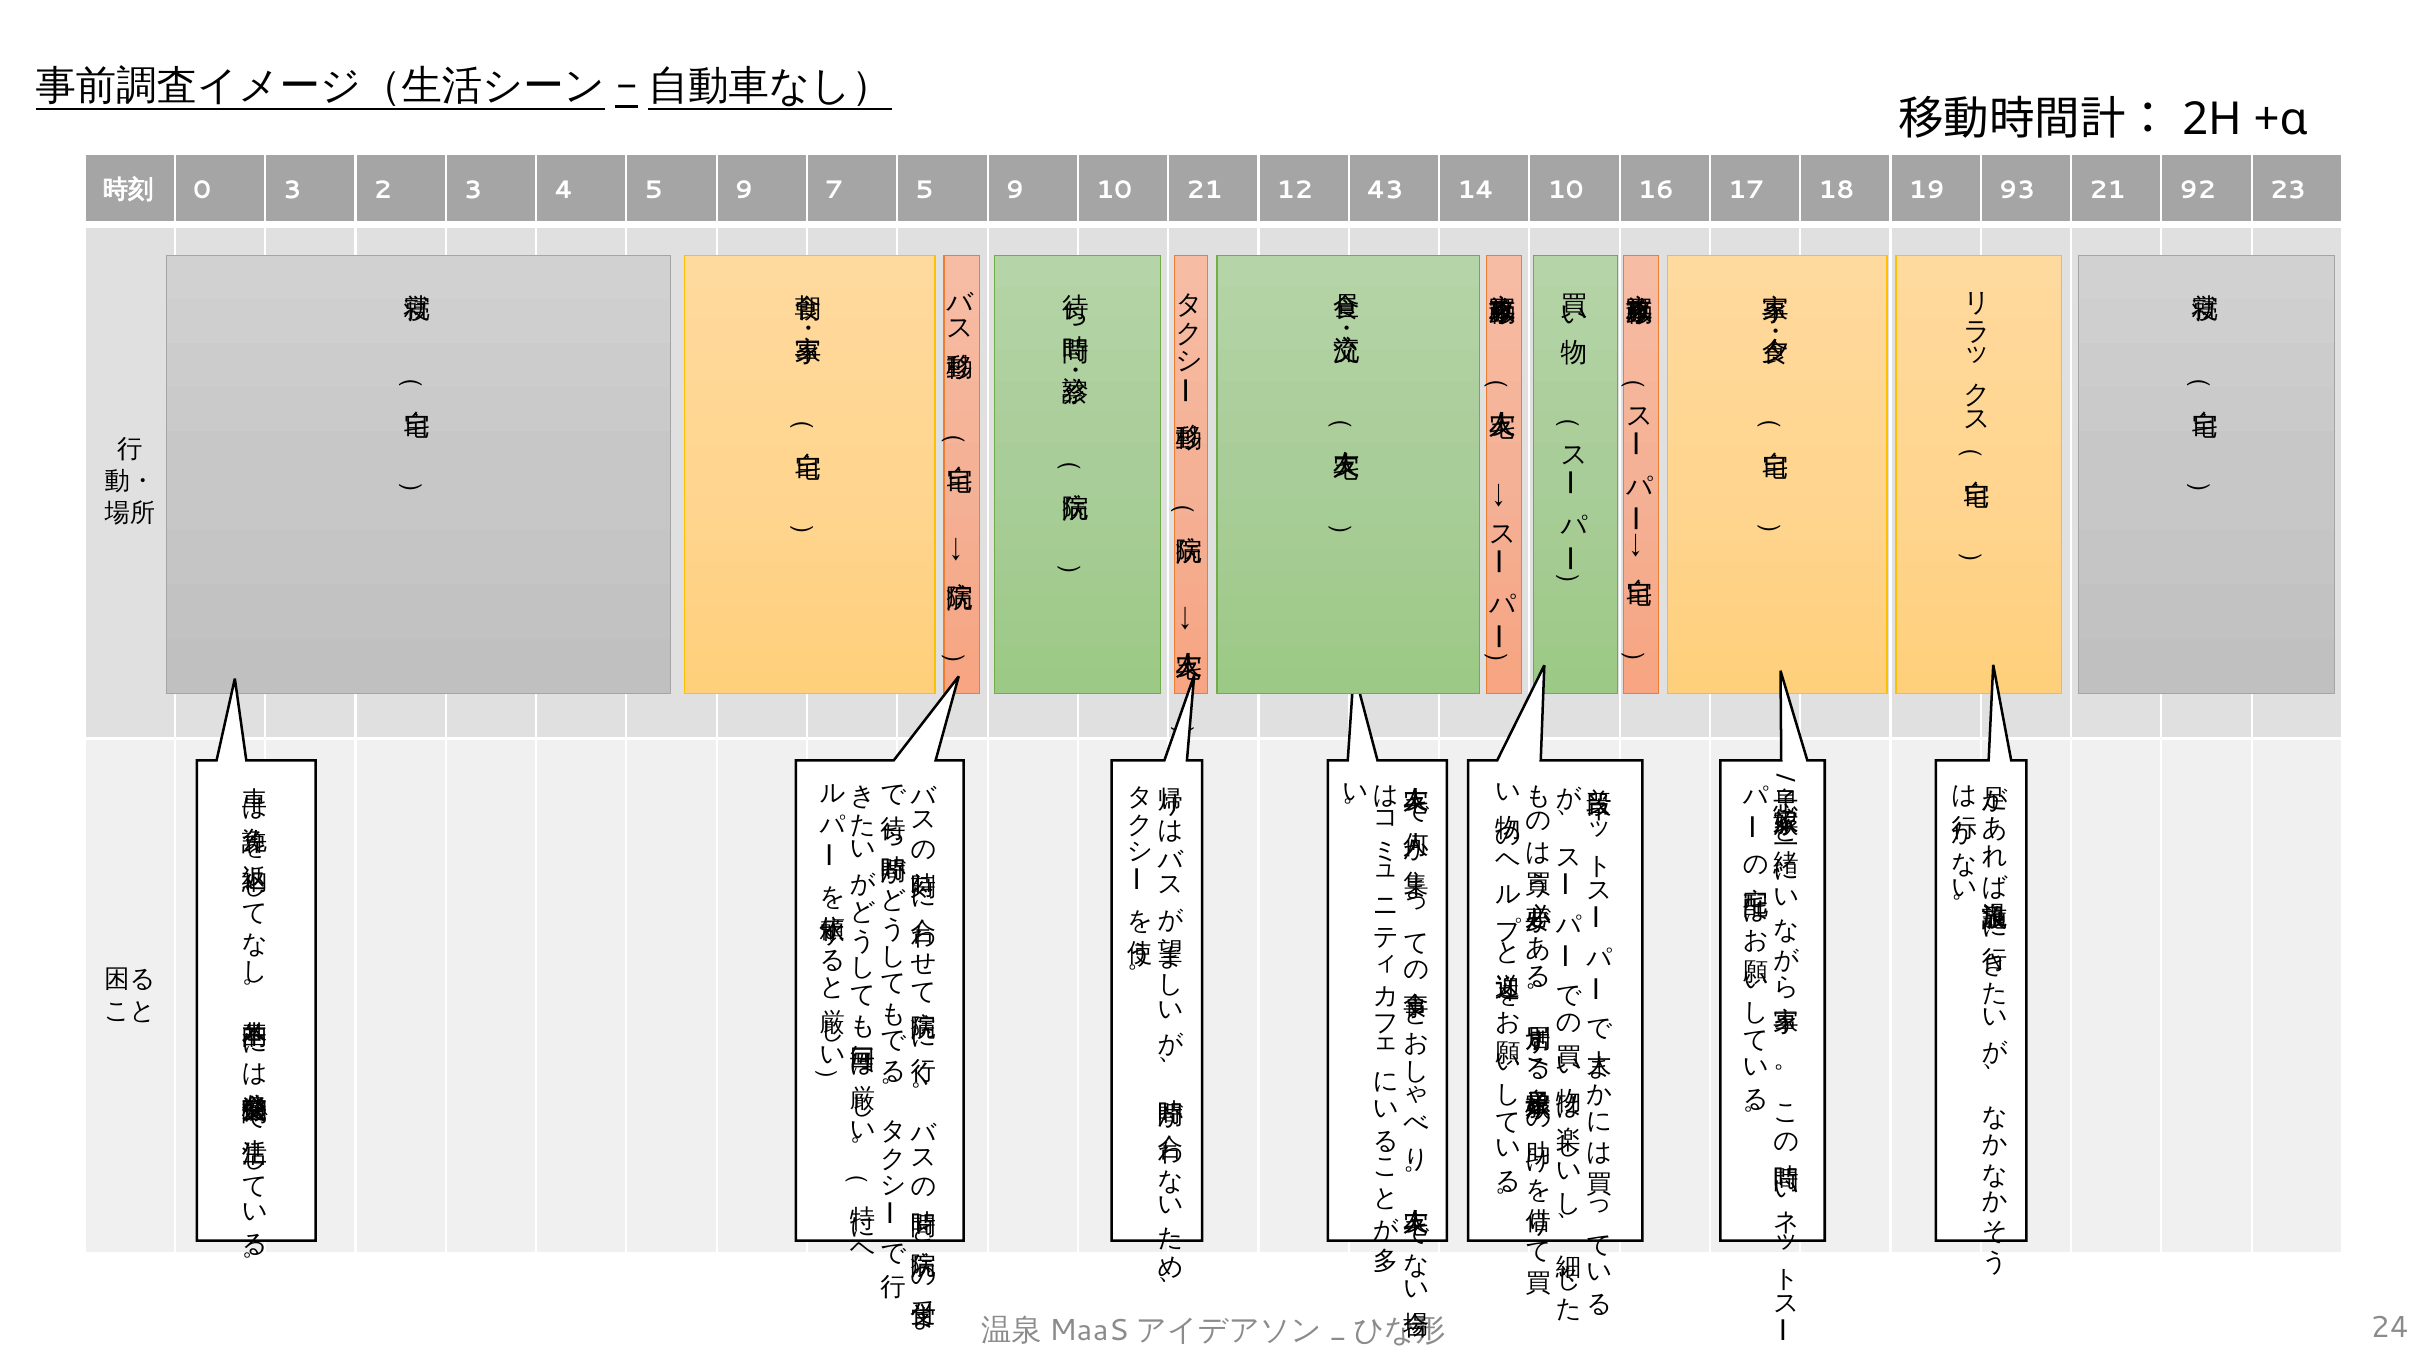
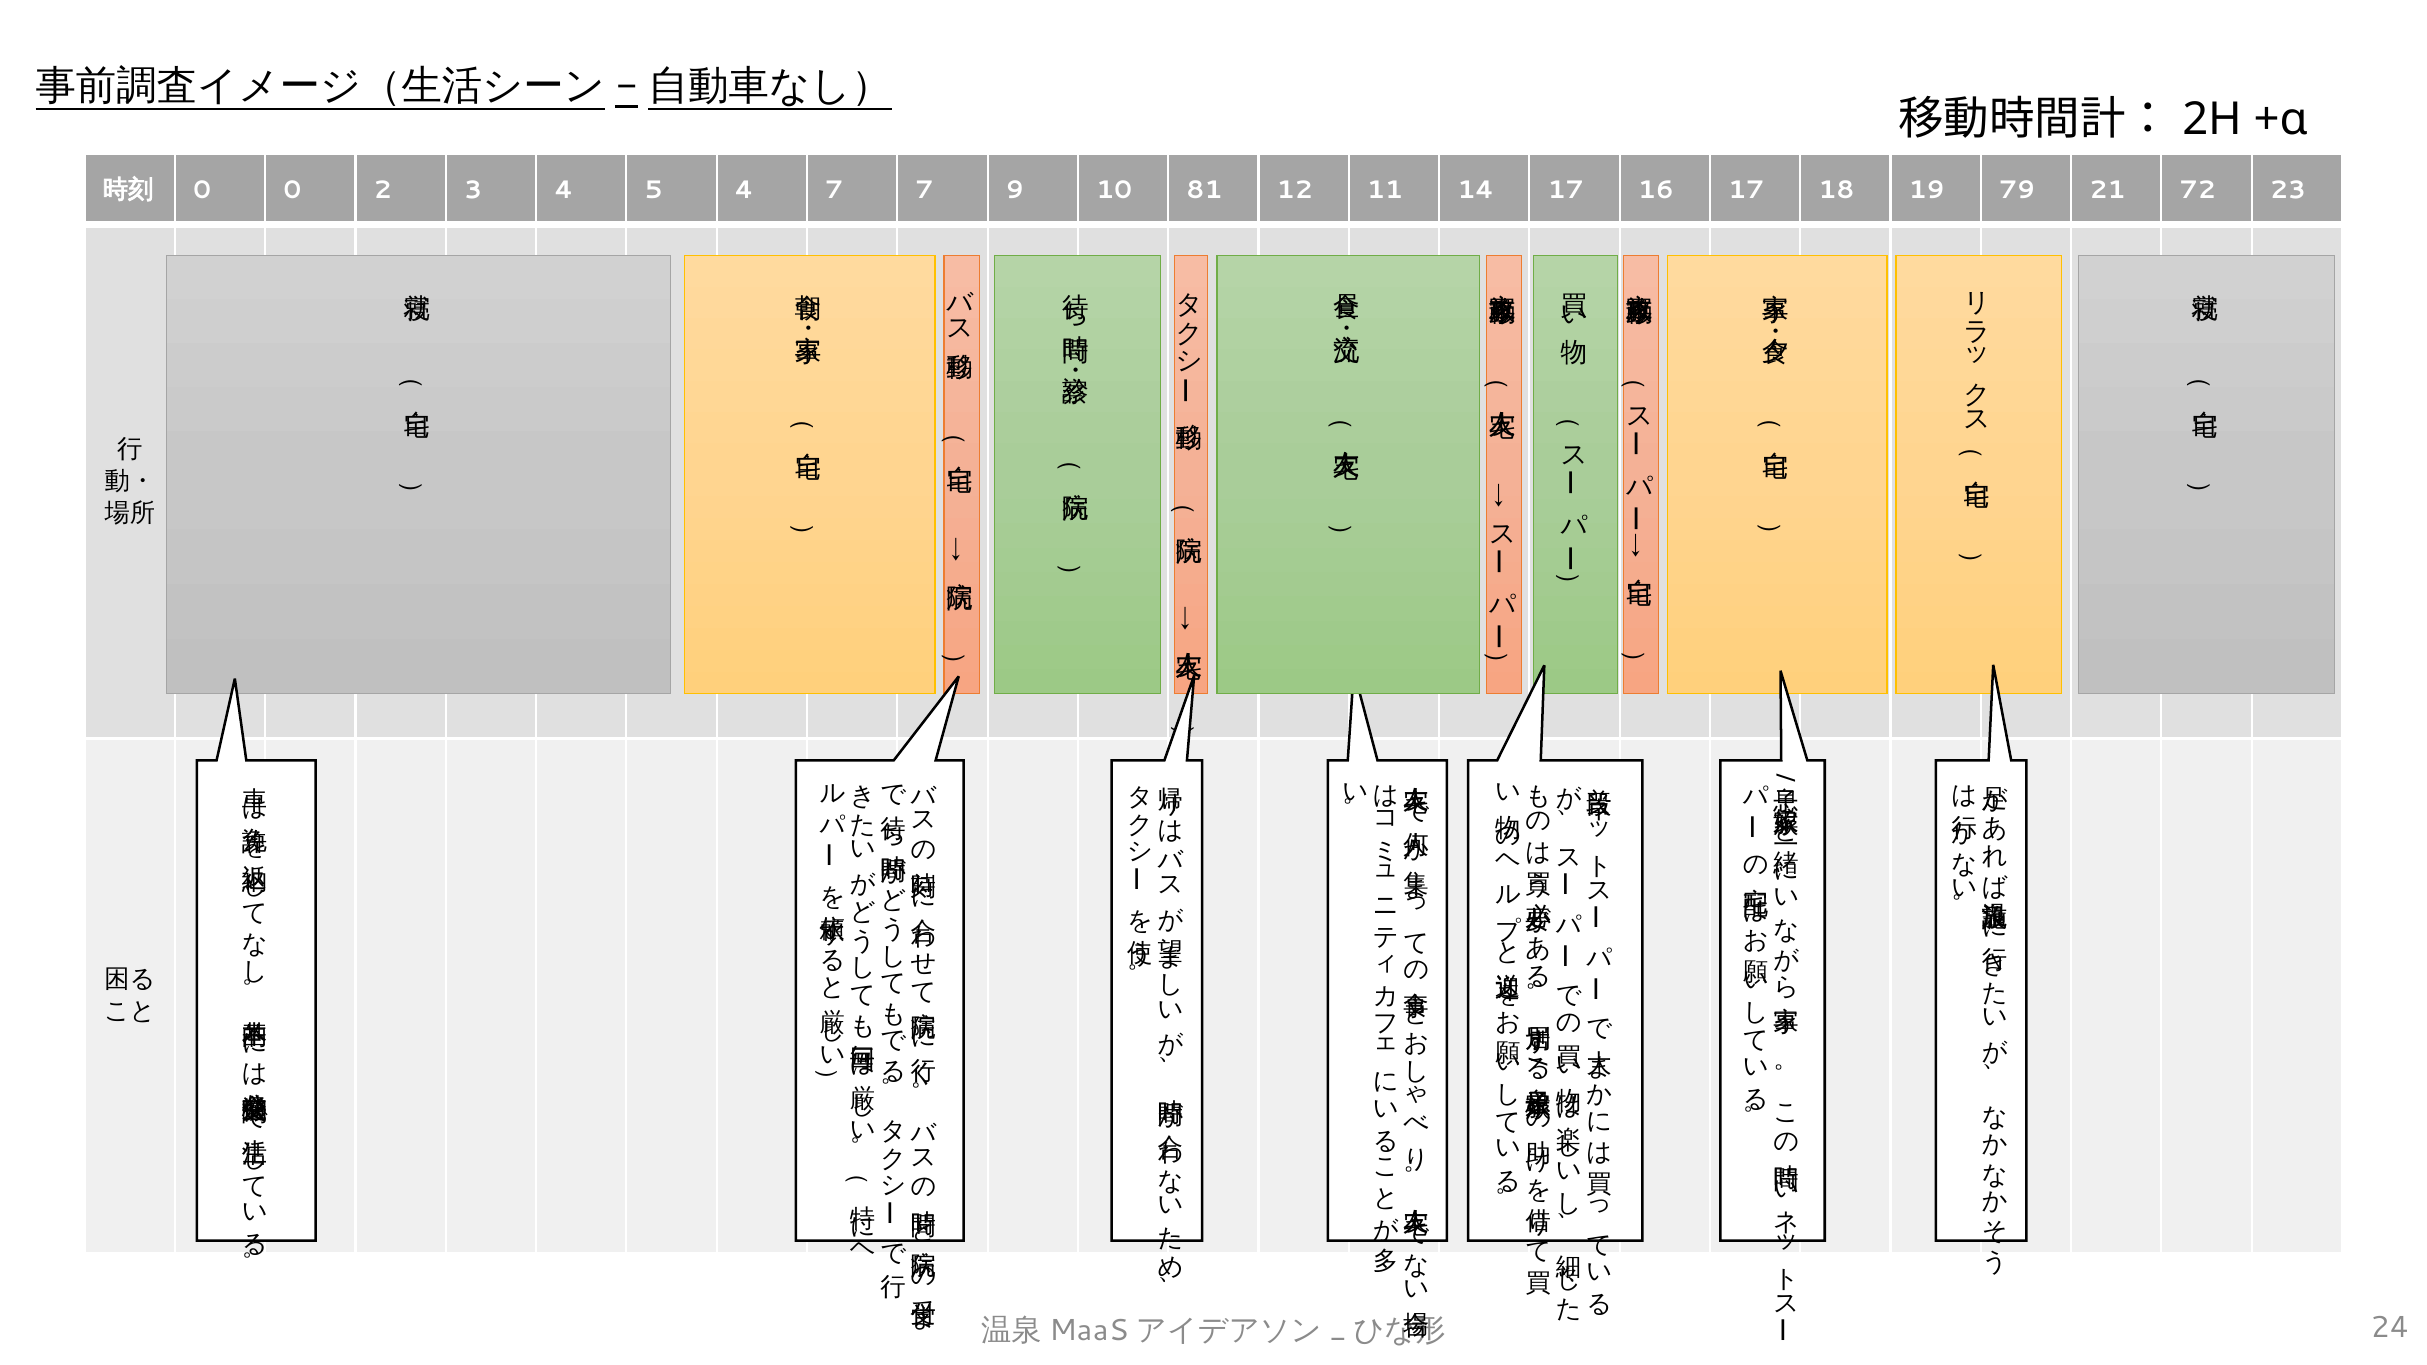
0 3: 3 -> 0 (292, 191)
4 5 9: 9 -> 4 (744, 191)
7 5: 5 -> 7 (925, 191)
10 21: 21 -> 81 (1204, 191)
43: 43 -> 11 (1385, 191)
14 10: 10 -> 17 (1566, 191)
93: 93 -> 79 (2017, 191)
92: 92 -> 72 (2198, 191)
